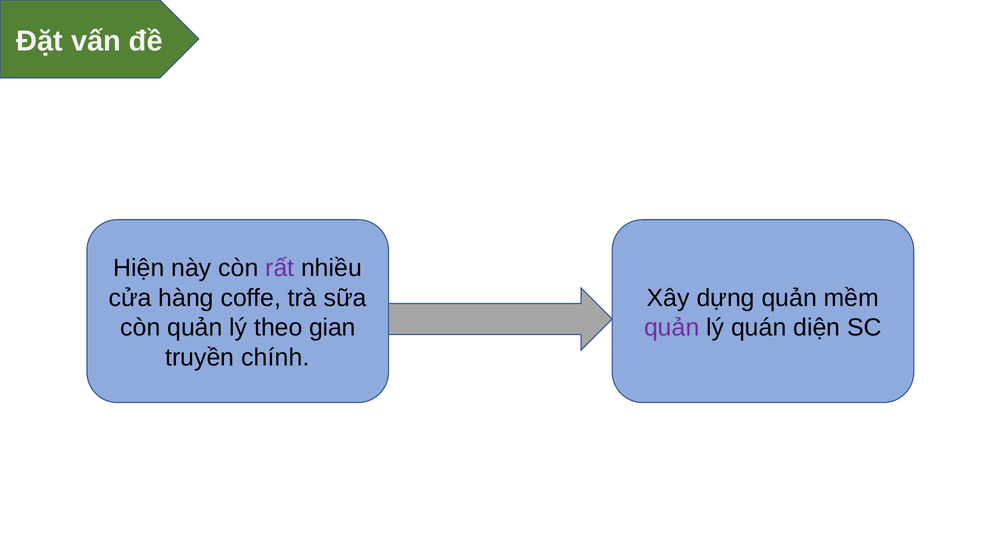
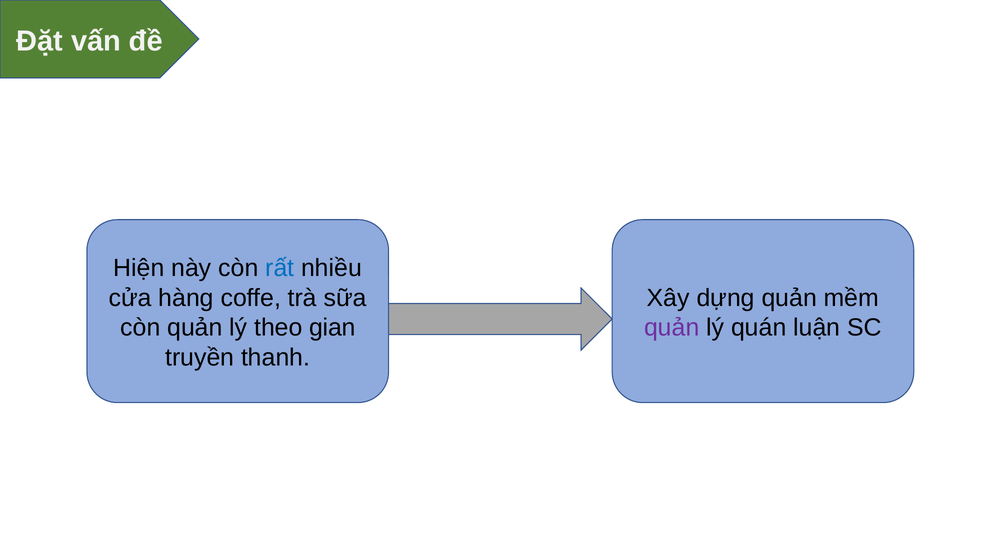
rất colour: purple -> blue (280, 268)
diện: diện -> luận (817, 328)
chính: chính -> thanh (276, 358)
